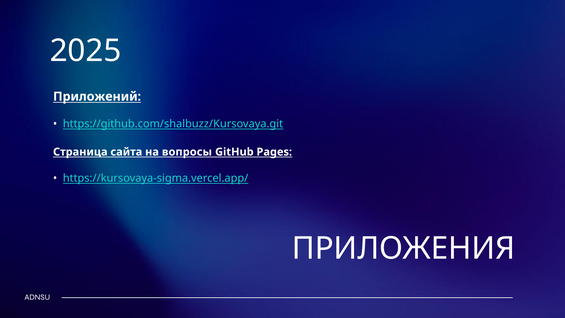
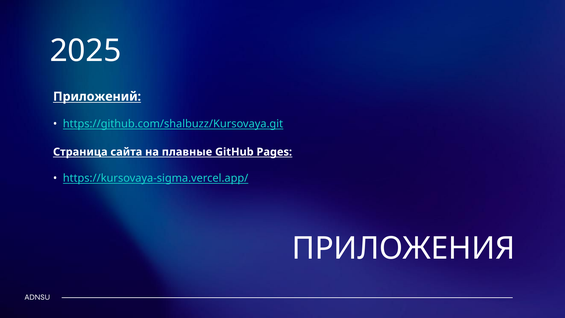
вопросы: вопросы -> плавные (187, 152)
